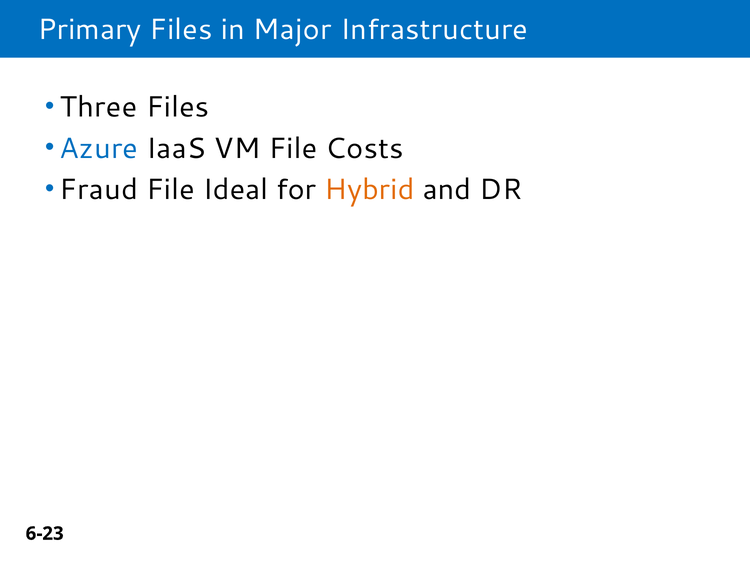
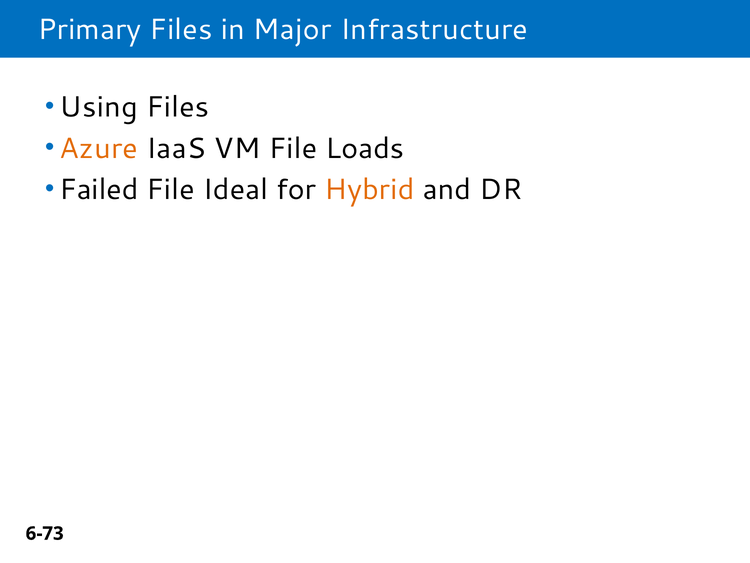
Three: Three -> Using (99, 107)
Azure colour: blue -> orange (99, 148)
Costs: Costs -> Loads (365, 148)
Fraud: Fraud -> Failed (99, 190)
6-23: 6-23 -> 6-73 (45, 533)
